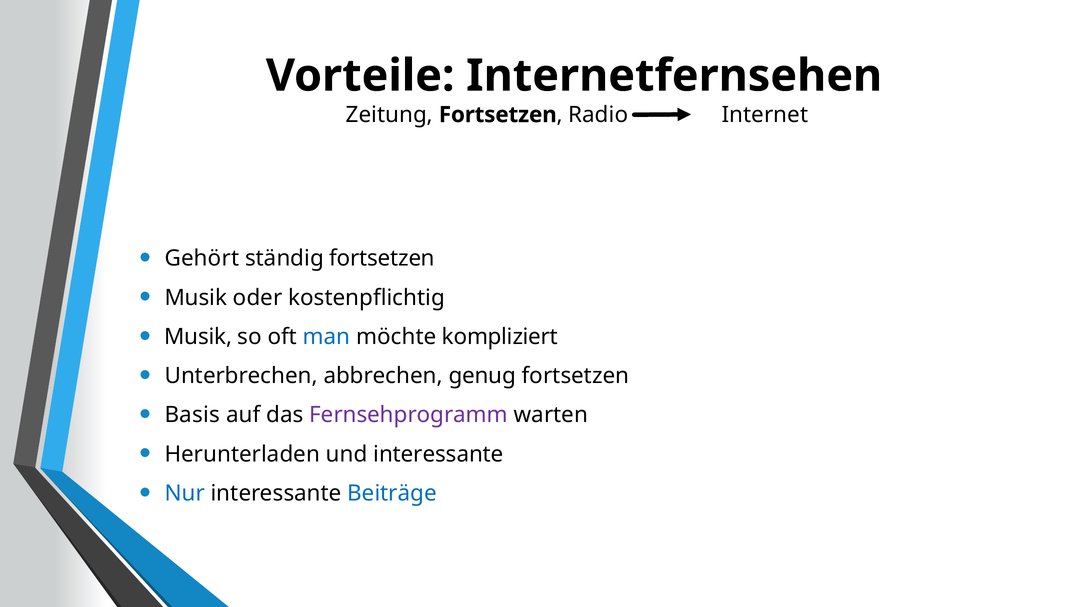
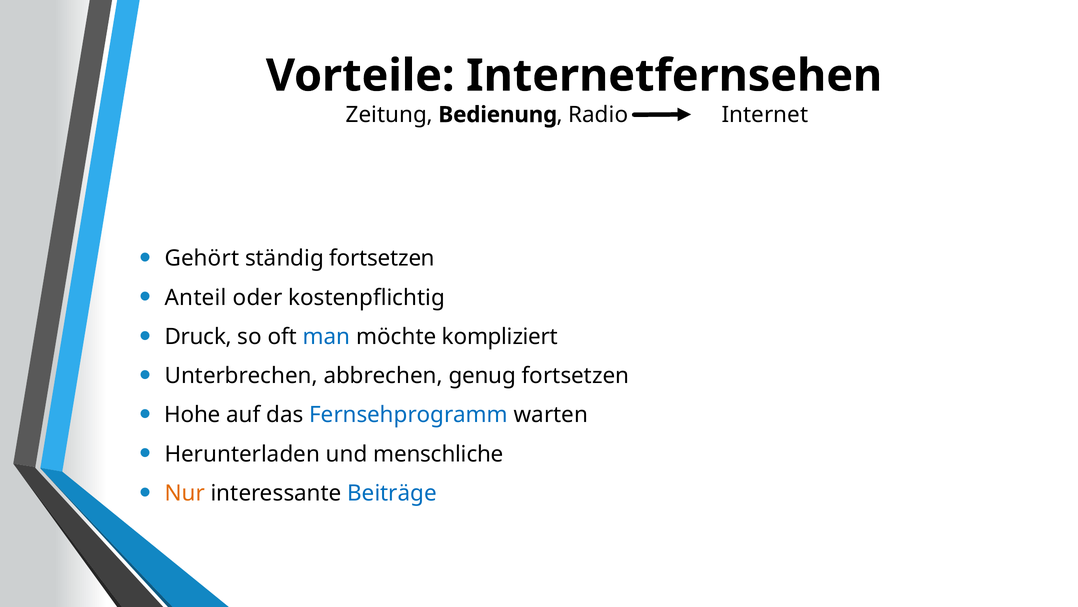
Zeitung Fortsetzen: Fortsetzen -> Bedienung (498, 115)
Musik: Musik -> Anteil (196, 297)
Musik: Musik -> Druck (198, 336)
Basis: Basis -> Hohe (193, 415)
Fernsehprogramm colour: purple -> blue (409, 415)
und interessante: interessante -> menschliche (438, 454)
Nur colour: blue -> orange (185, 493)
